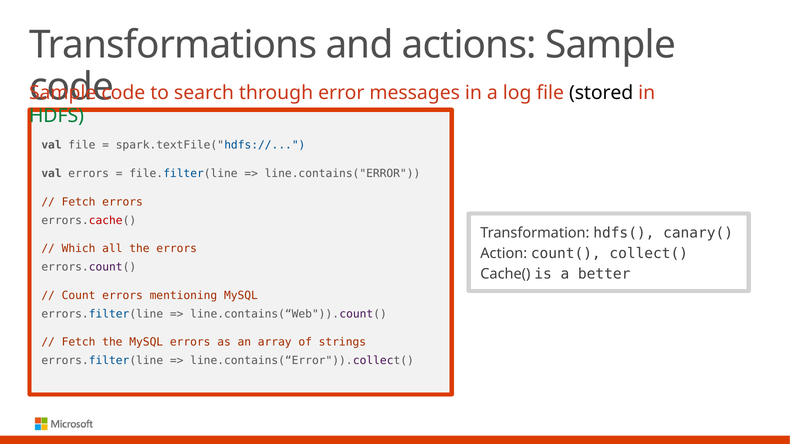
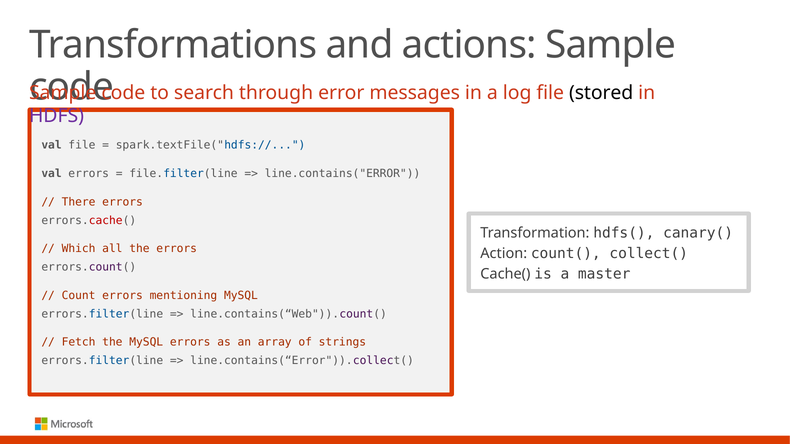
HDFS colour: green -> purple (57, 116)
Fetch: Fetch -> There (79, 202)
better: better -> master (604, 274)
